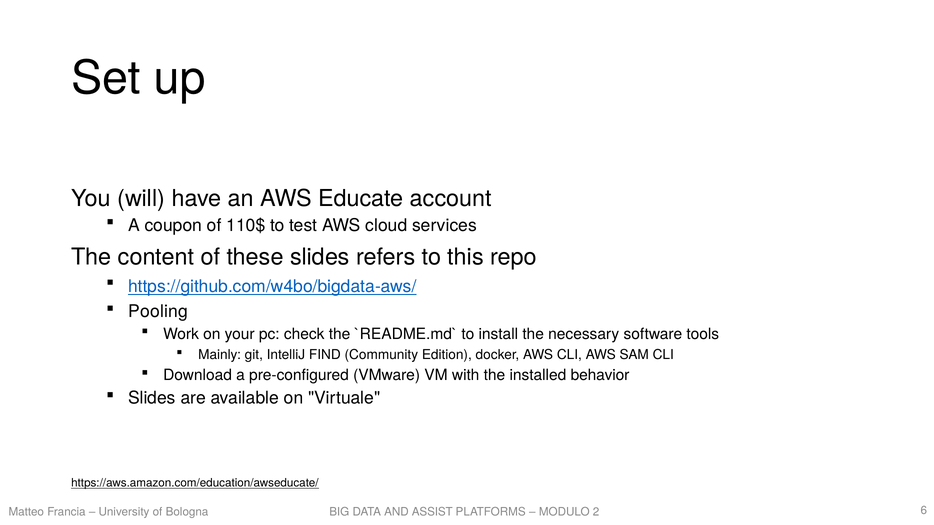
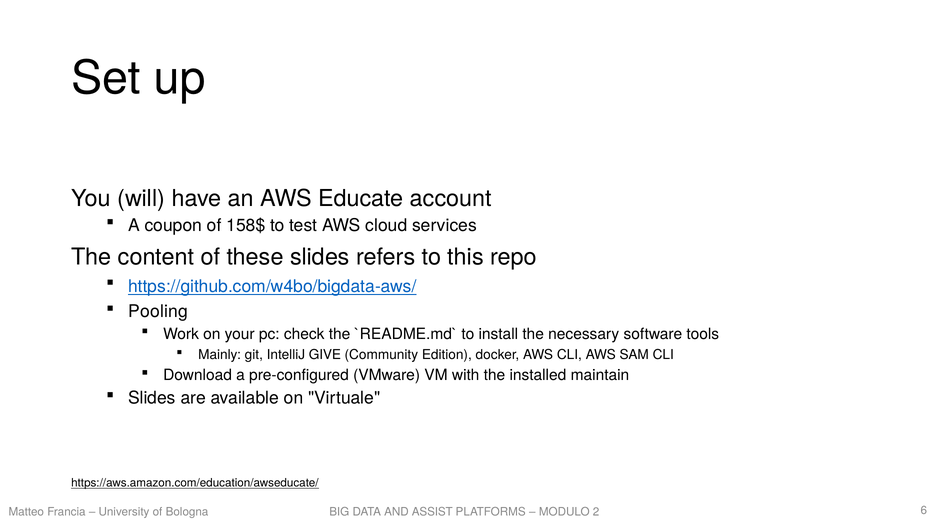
110$: 110$ -> 158$ (246, 225)
FIND: FIND -> GIVE (325, 355)
behavior: behavior -> maintain (600, 376)
